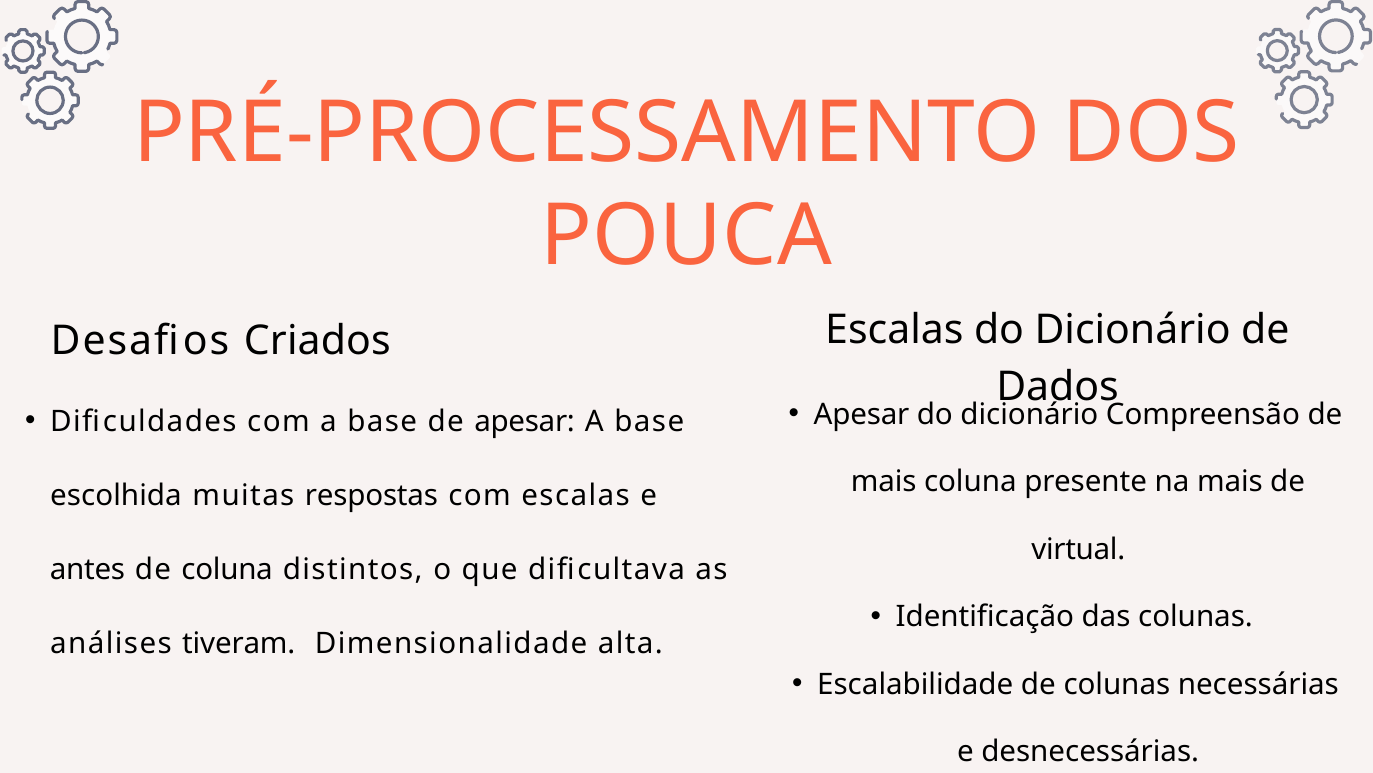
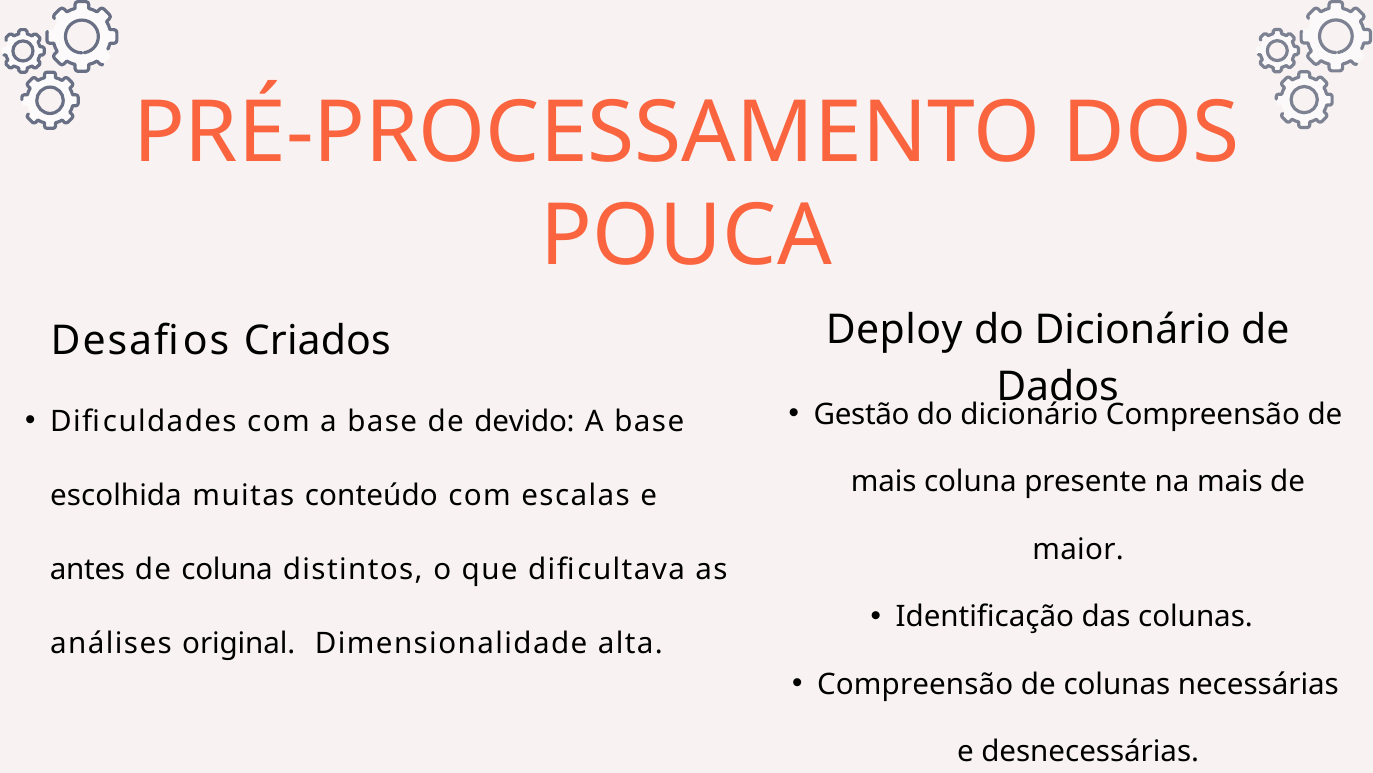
Escalas: Escalas -> Deploy (894, 330)
Apesar: Apesar -> Gestão (862, 414)
de apesar: apesar -> devido (525, 421)
respostas: respostas -> conteúdo (371, 495)
virtual: virtual -> maior (1078, 549)
tiveram: tiveram -> original (239, 643)
Escalabilidade: Escalabilidade -> Compreensão (915, 684)
